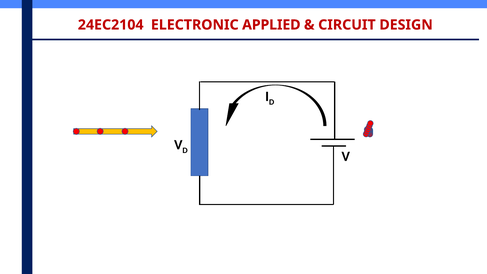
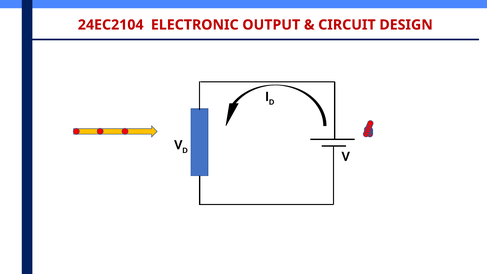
APPLIED: APPLIED -> OUTPUT (271, 25)
